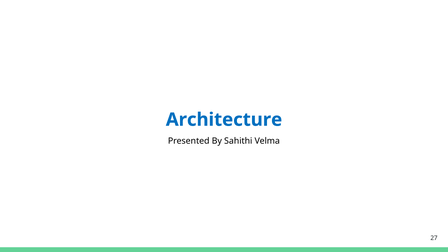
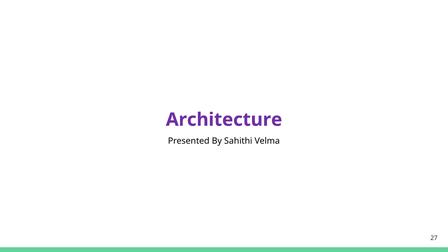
Architecture colour: blue -> purple (224, 120)
